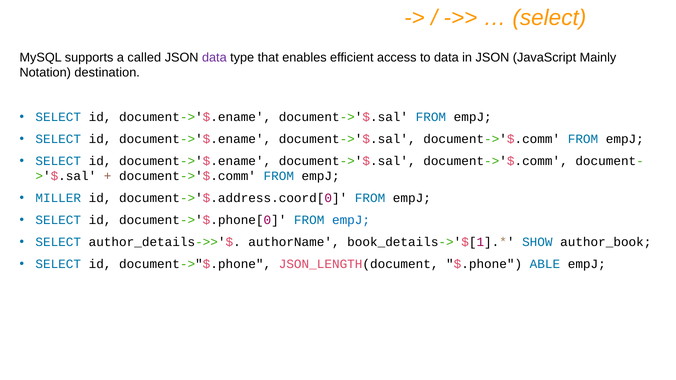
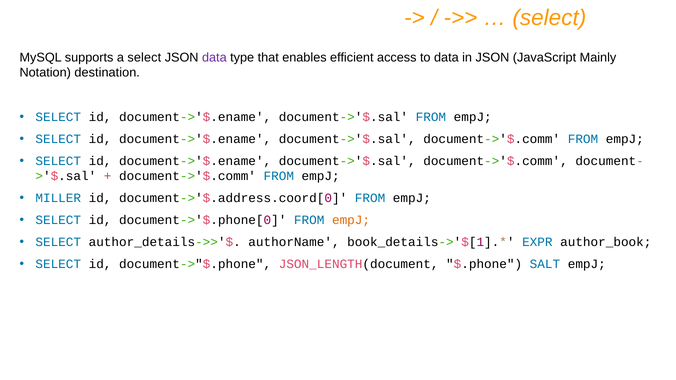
a called: called -> select (144, 57)
empJ colour: blue -> orange (351, 220)
SHOW: SHOW -> EXPR (537, 242)
ABLE: ABLE -> SALT (545, 264)
